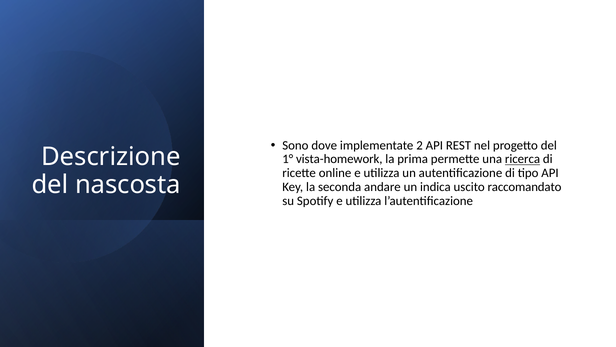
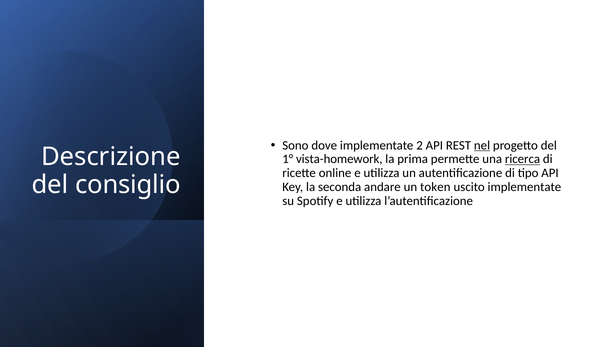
nel underline: none -> present (482, 145)
nascosta: nascosta -> consiglio (128, 184)
indica: indica -> token (435, 187)
uscito raccomandato: raccomandato -> implementate (524, 187)
